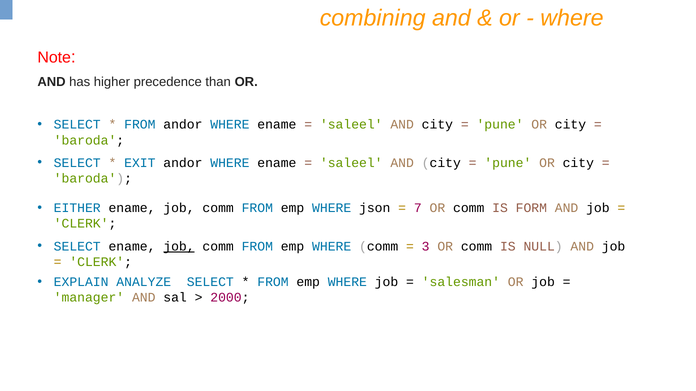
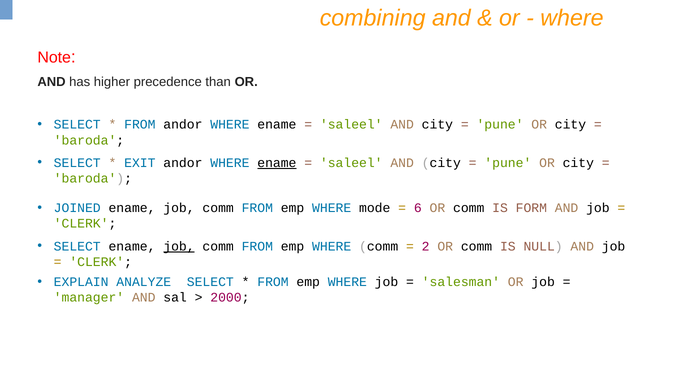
ename underline: none -> present (277, 163)
EITHER: EITHER -> JOINED (77, 208)
json: json -> mode (375, 208)
7: 7 -> 6 (418, 208)
3: 3 -> 2 (426, 247)
